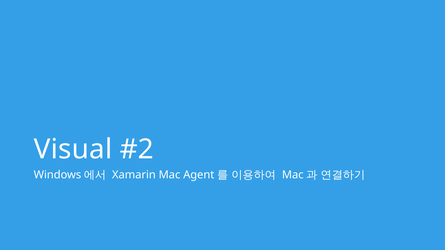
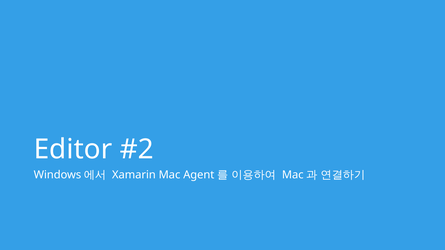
Visual: Visual -> Editor (73, 150)
